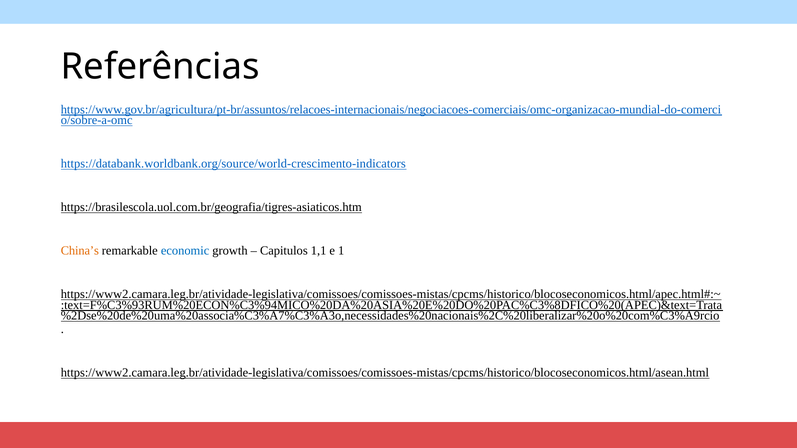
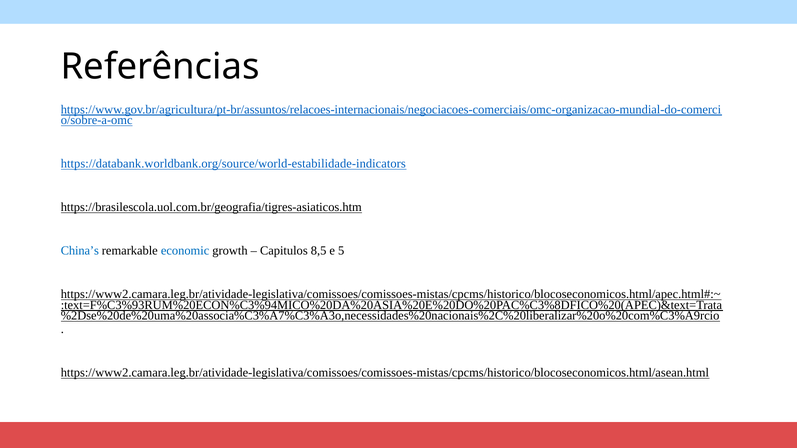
https://databank.worldbank.org/source/world-crescimento-indicators: https://databank.worldbank.org/source/world-crescimento-indicators -> https://databank.worldbank.org/source/world-estabilidade-indicators (233, 164)
China’s colour: orange -> blue (80, 251)
1,1: 1,1 -> 8,5 (319, 251)
1: 1 -> 5 (341, 251)
